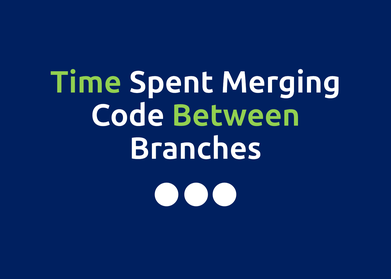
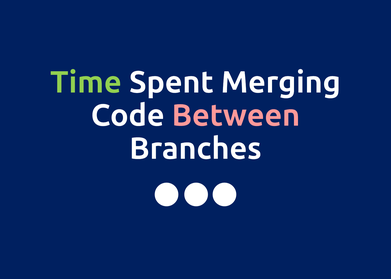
Between colour: light green -> pink (236, 115)
